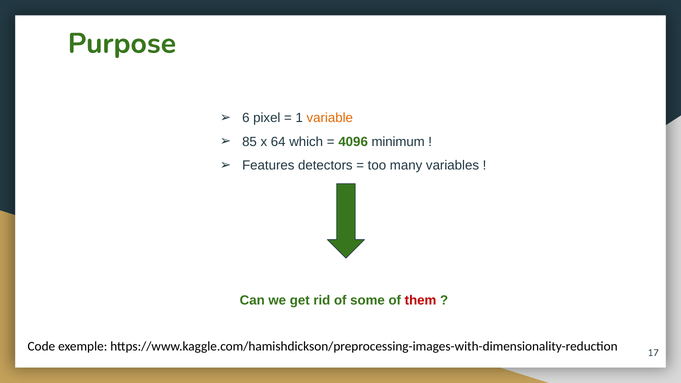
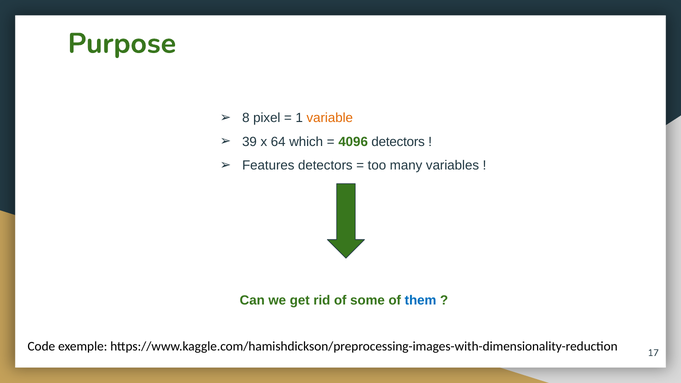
6: 6 -> 8 (246, 118)
85: 85 -> 39 (249, 142)
4096 minimum: minimum -> detectors (398, 142)
them colour: red -> blue (421, 300)
